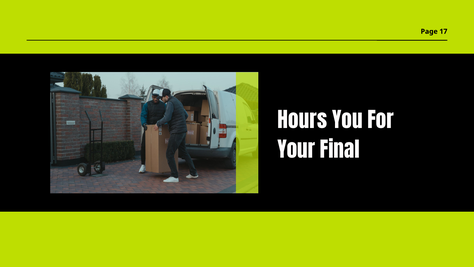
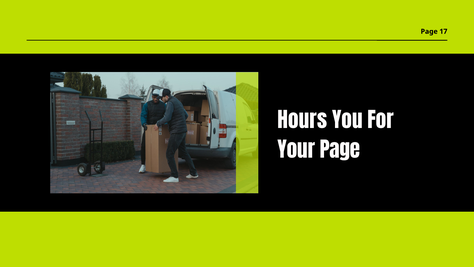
Your Final: Final -> Page (340, 151)
